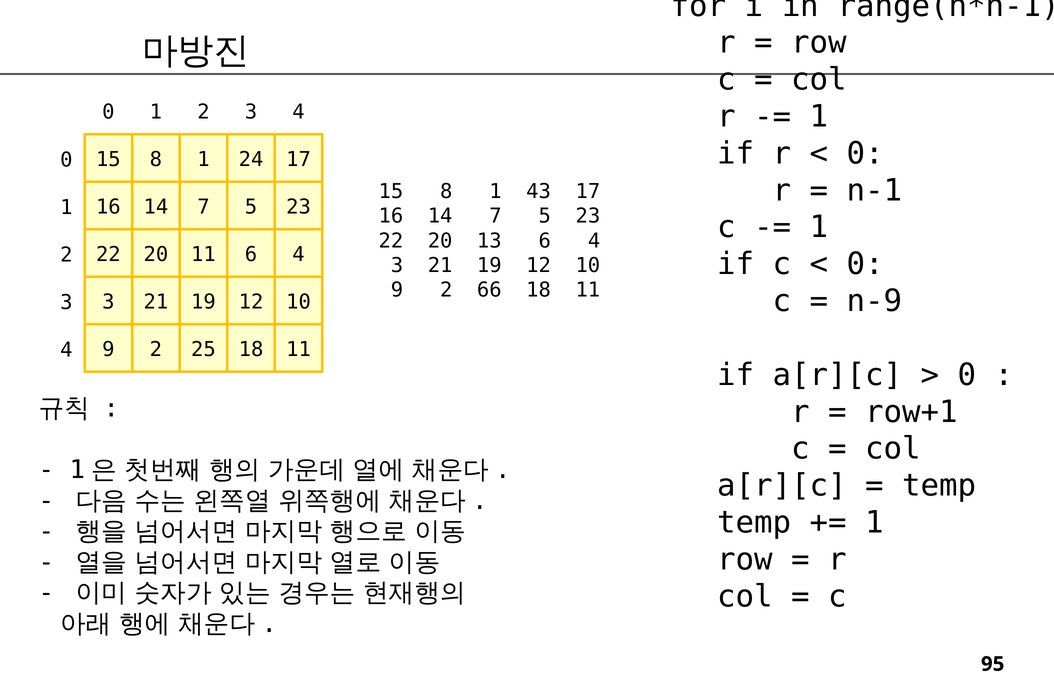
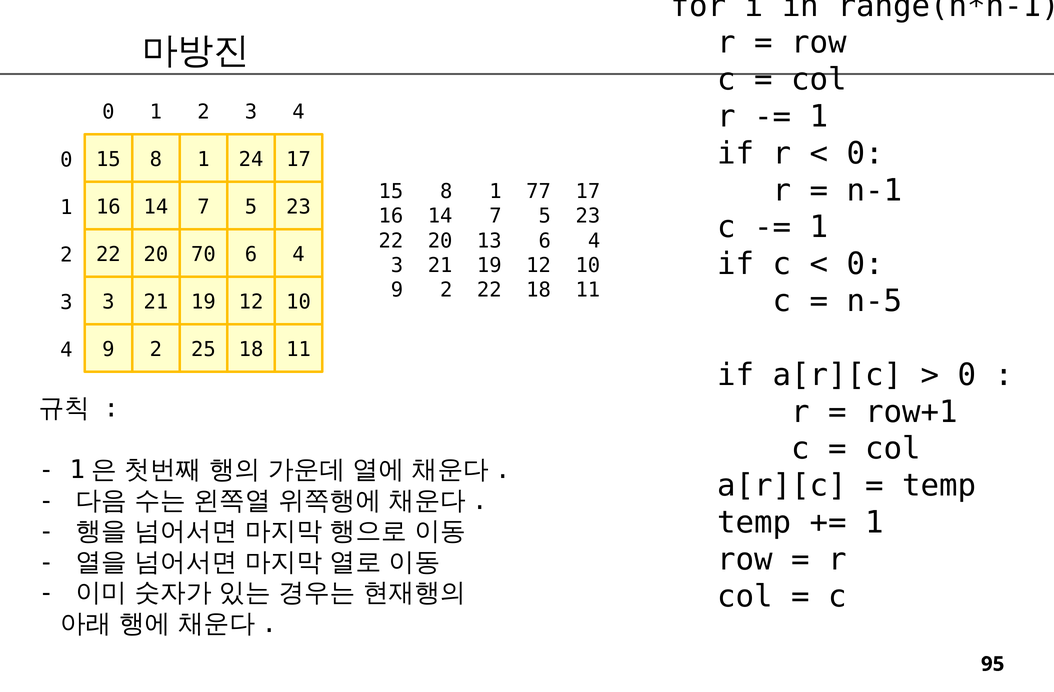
43: 43 -> 77 (539, 192)
20 11: 11 -> 70 (203, 255)
2 66: 66 -> 22 (489, 290)
n-9: n-9 -> n-5 (874, 301)
